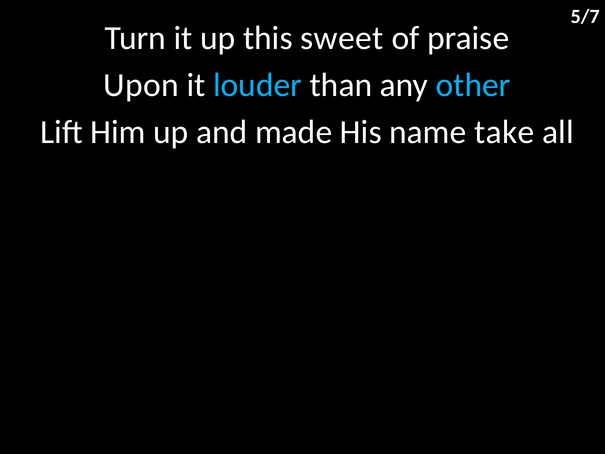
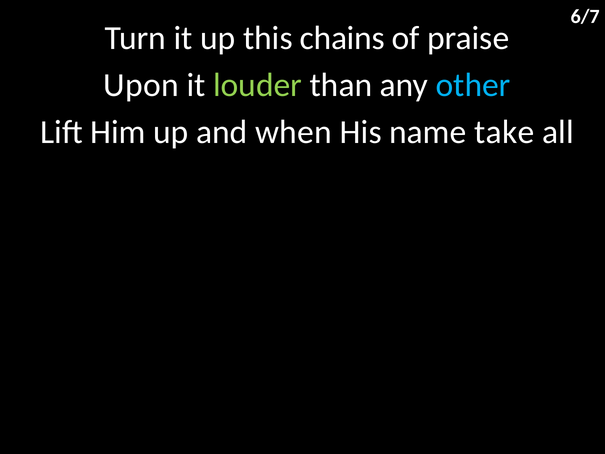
5/7: 5/7 -> 6/7 (585, 16)
sweet: sweet -> chains (342, 38)
louder colour: light blue -> light green (258, 85)
made: made -> when (294, 132)
